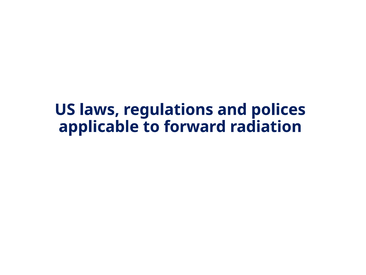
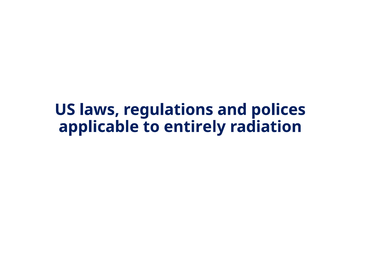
forward: forward -> entirely (195, 127)
